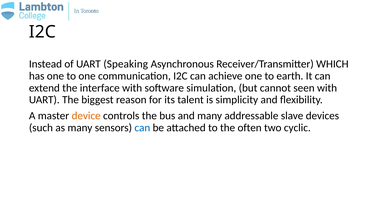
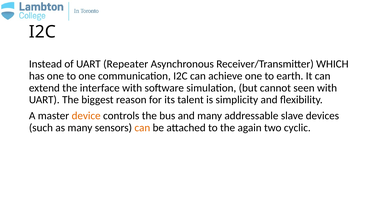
Speaking: Speaking -> Repeater (126, 64)
can colour: blue -> orange (142, 128)
often: often -> again (250, 128)
